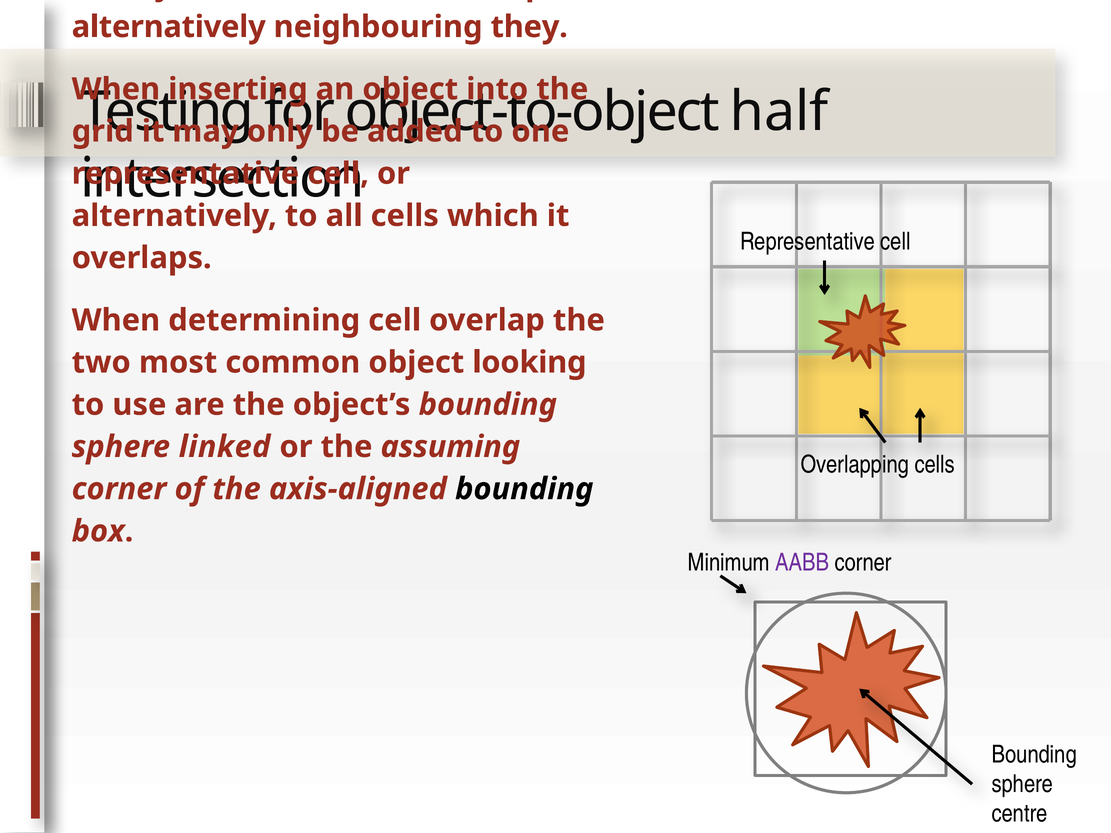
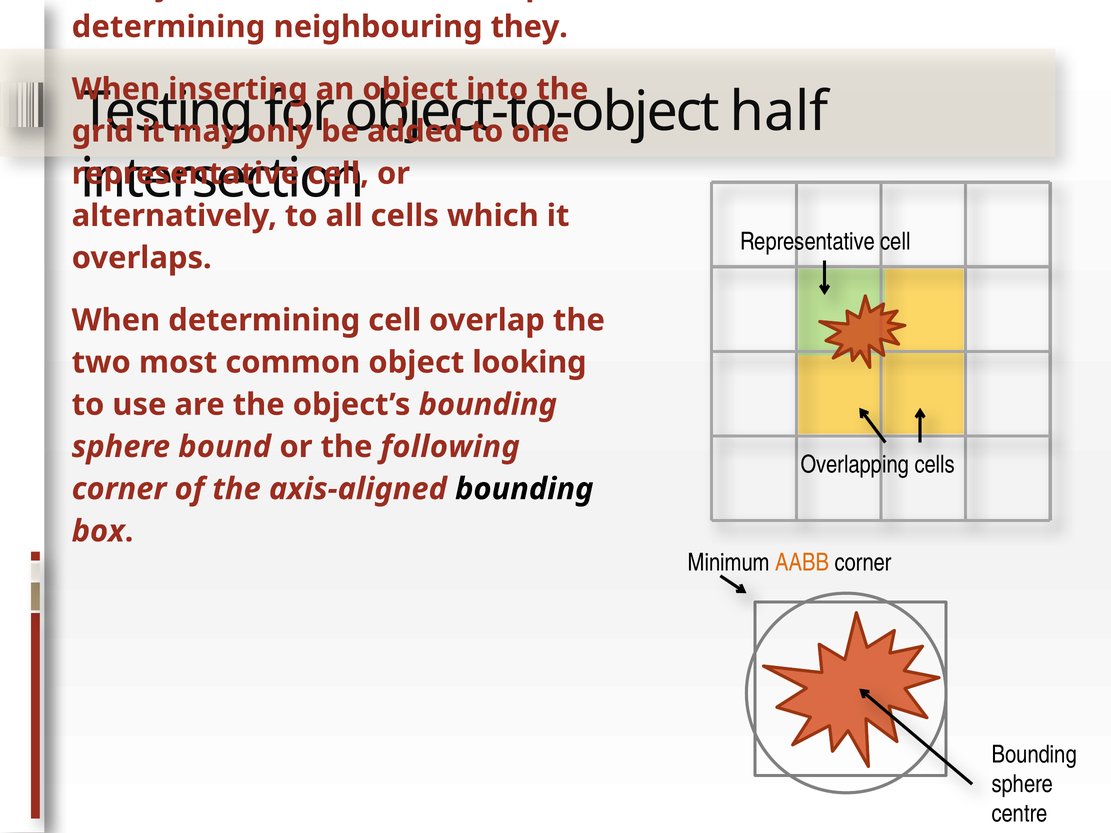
alternatively: alternatively -> determining (168, 27)
linked: linked -> bound (225, 447)
the assuming: assuming -> following (450, 447)
AABB colour: purple -> orange (802, 563)
